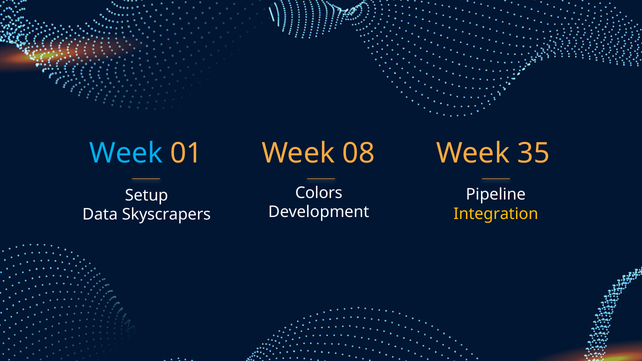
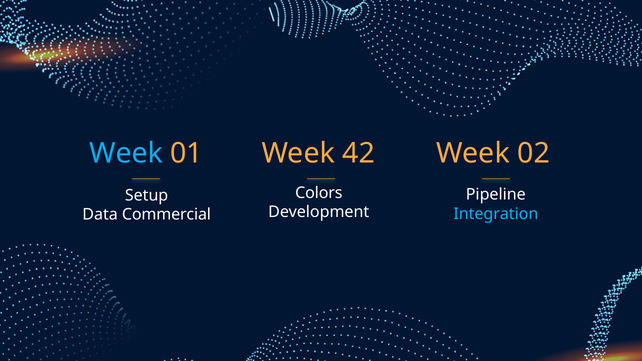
08: 08 -> 42 (359, 154)
35: 35 -> 02 (534, 154)
Integration colour: yellow -> light blue (496, 214)
Skyscrapers: Skyscrapers -> Commercial (166, 215)
